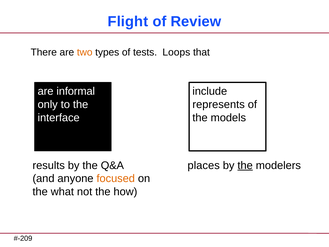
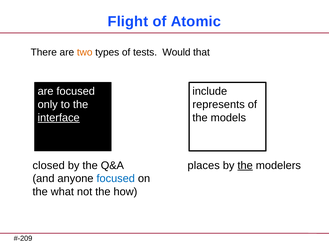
Review: Review -> Atomic (196, 22)
Loops: Loops -> Would (176, 52)
are informal: informal -> focused (76, 91)
interface underline: none -> present (59, 118)
results: results -> closed (49, 165)
focused colour: orange -> blue (116, 178)
